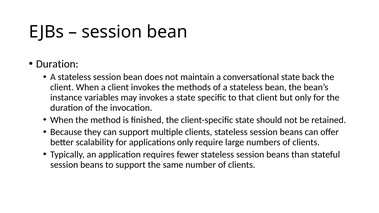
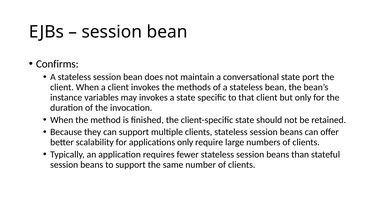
Duration: Duration -> Confirms (57, 64)
back: back -> port (311, 77)
